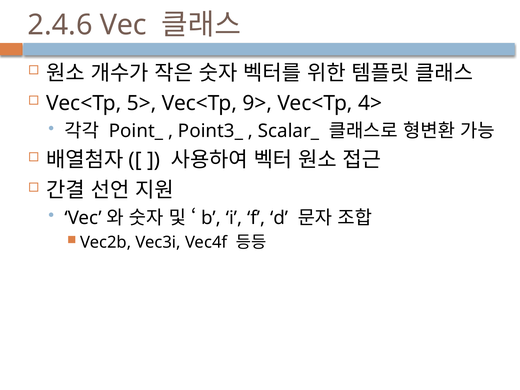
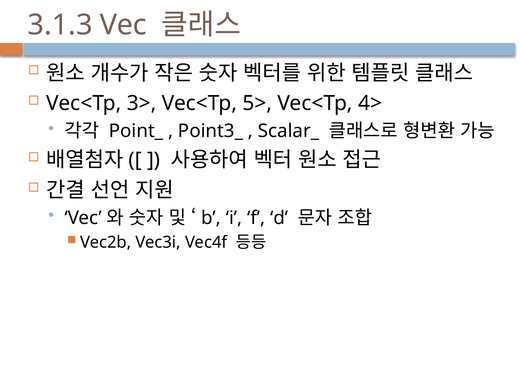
2.4.6: 2.4.6 -> 3.1.3 (60, 25)
5>: 5> -> 3> (142, 103)
9>: 9> -> 5> (257, 103)
